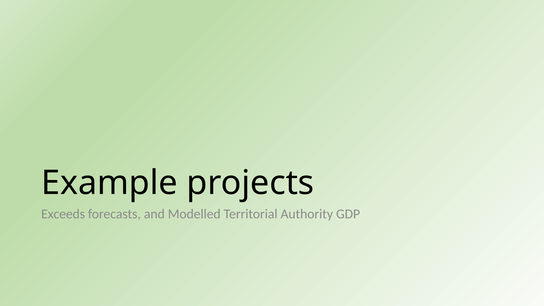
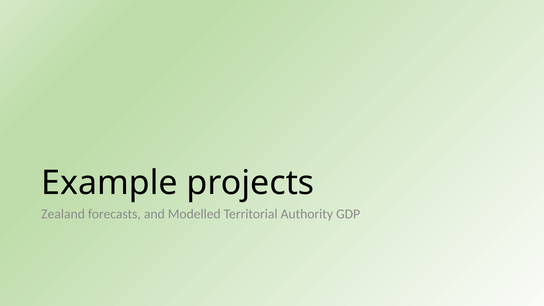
Exceeds: Exceeds -> Zealand (63, 214)
